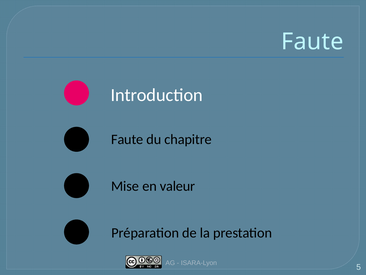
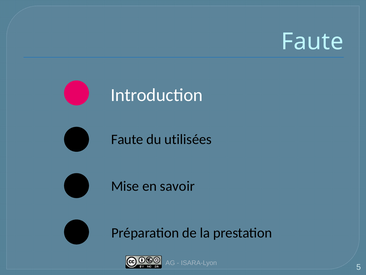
chapitre: chapitre -> utilisées (188, 139)
valeur: valeur -> savoir (177, 186)
